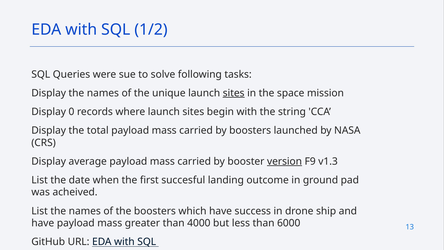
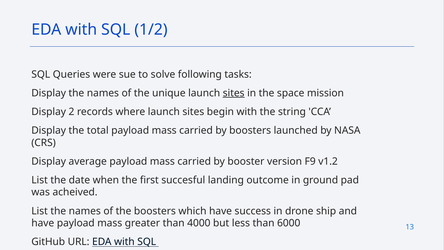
0: 0 -> 2 (71, 112)
version underline: present -> none (285, 161)
v1.3: v1.3 -> v1.2 (328, 161)
